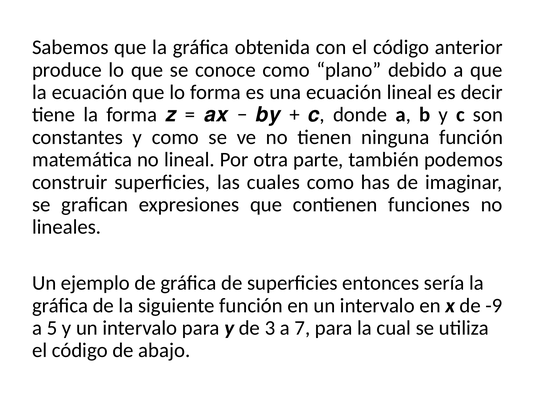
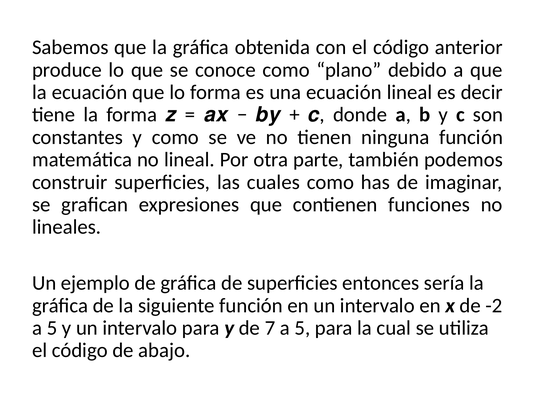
-9: -9 -> -2 (494, 306)
3: 3 -> 7 (270, 328)
7: 7 -> 5 (302, 328)
